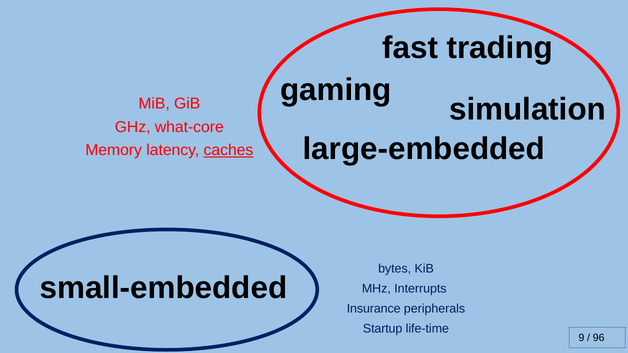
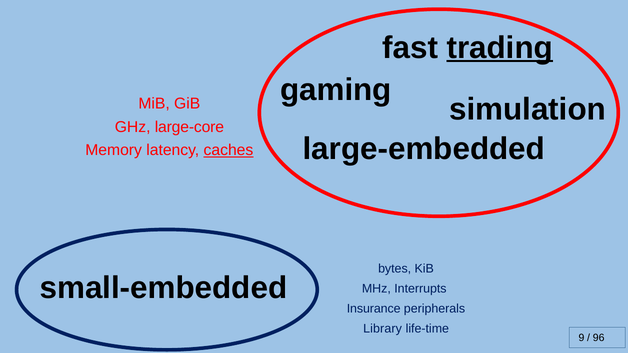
trading underline: none -> present (500, 48)
what-core: what-core -> large-core (189, 127)
Startup: Startup -> Library (383, 329)
